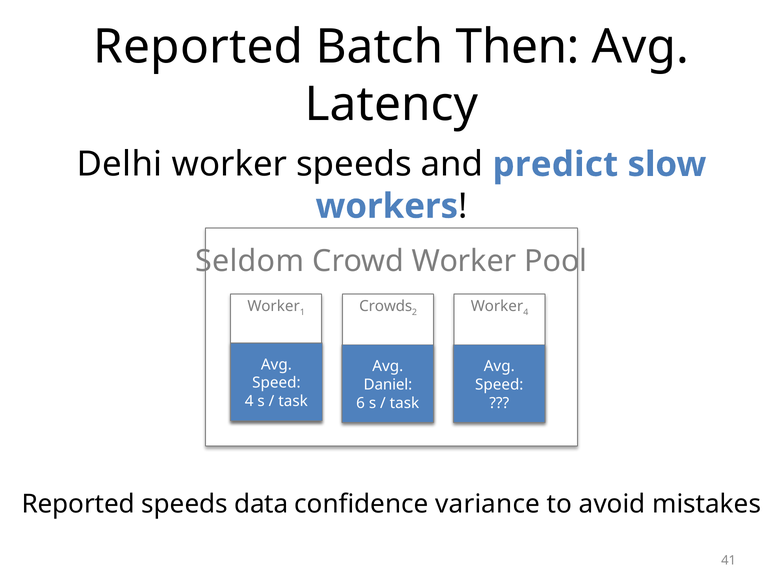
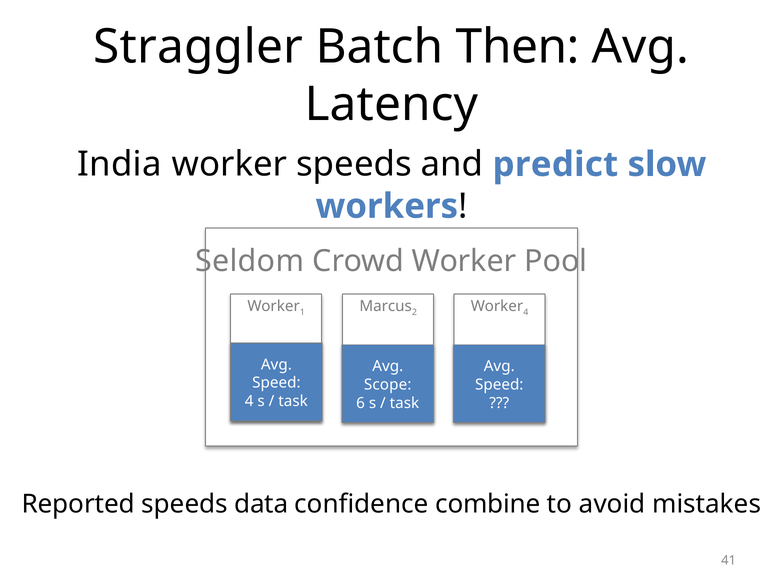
Reported: Reported -> Straggler (198, 47)
Delhi: Delhi -> India (120, 164)
Crowds: Crowds -> Marcus (386, 306)
Daniel: Daniel -> Scope (388, 384)
variance: variance -> combine (488, 503)
